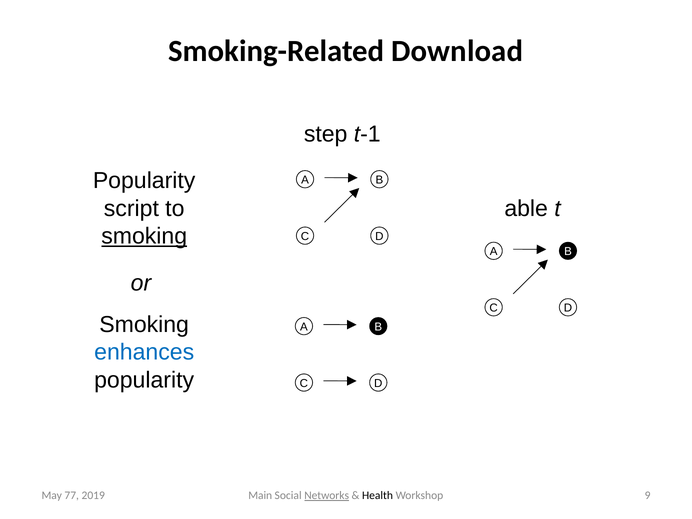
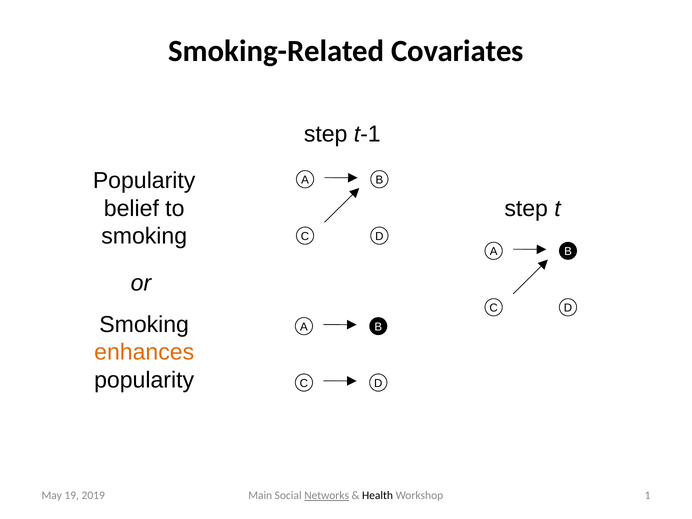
Download: Download -> Covariates (457, 51)
script: script -> belief (131, 209)
able: able -> step (526, 209)
smoking underline: present -> none (144, 236)
enhances colour: blue -> orange (144, 352)
9: 9 -> 1 (648, 496)
77: 77 -> 19 (72, 496)
